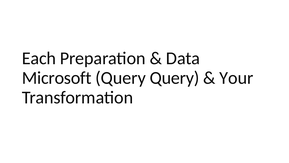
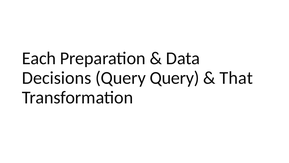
Microsoft: Microsoft -> Decisions (57, 78)
Your: Your -> That (236, 78)
